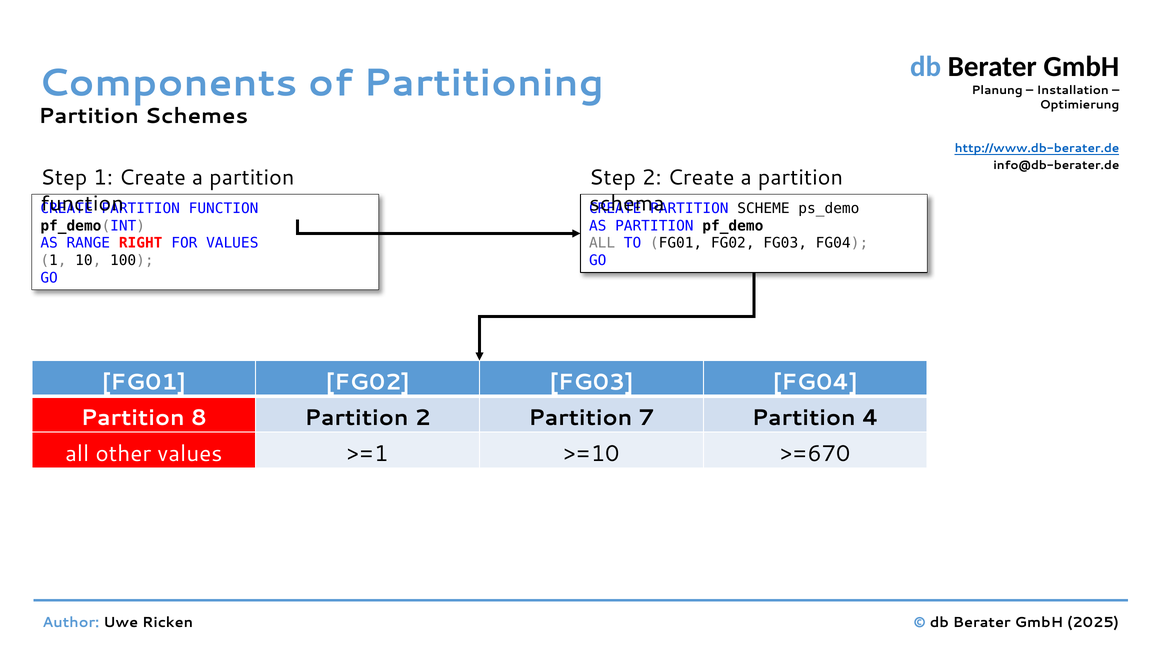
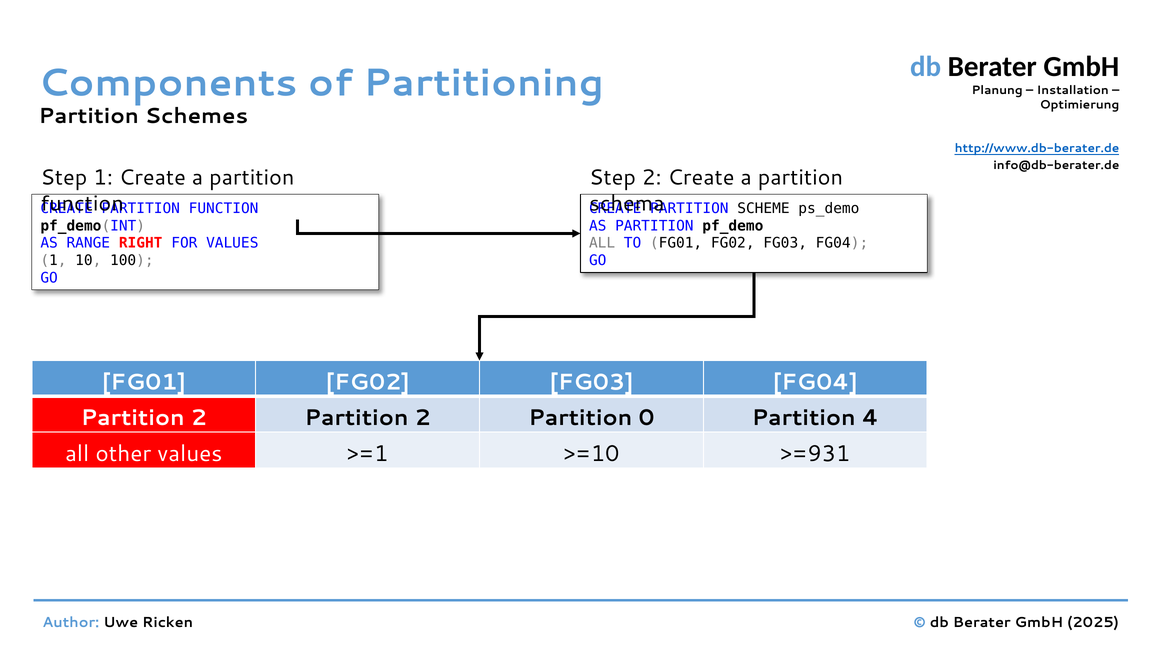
8: 8 -> 2 (199, 418)
7: 7 -> 0 (647, 418)
>=670: >=670 -> >=931 (815, 454)
